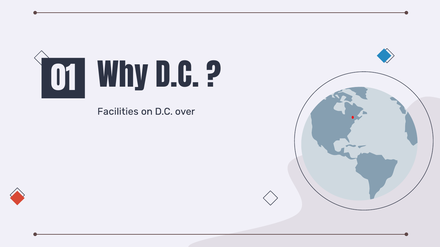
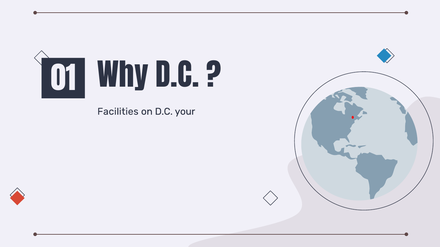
over: over -> your (185, 112)
